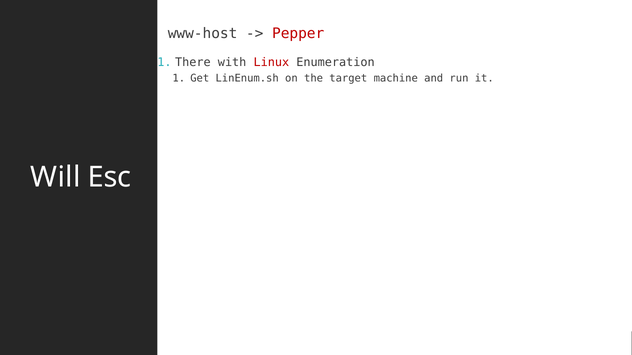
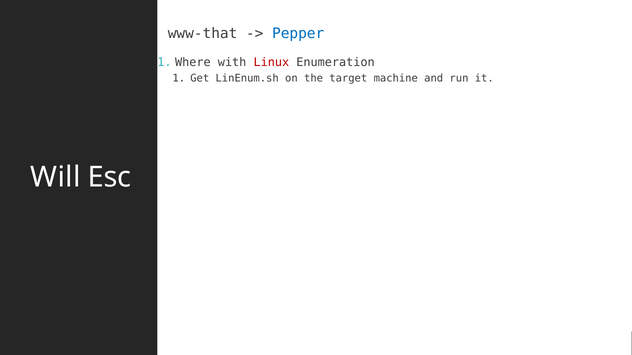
www-host: www-host -> www-that (203, 33)
Pepper colour: red -> blue (298, 33)
There: There -> Where (193, 62)
